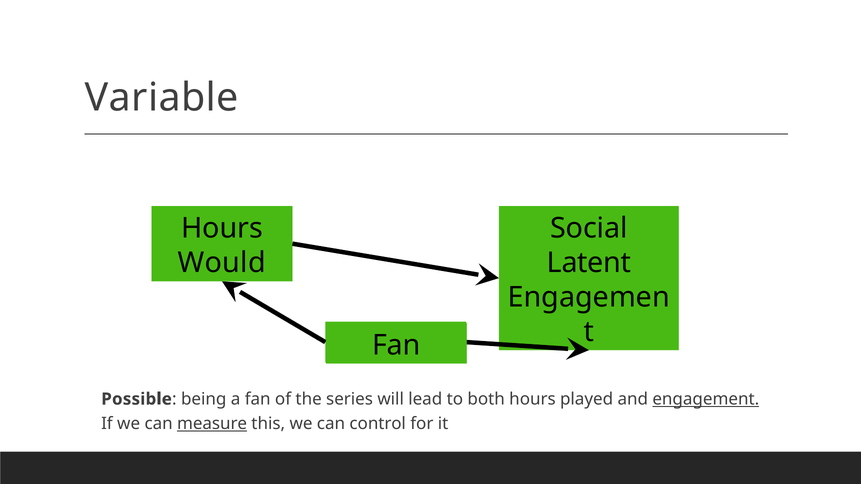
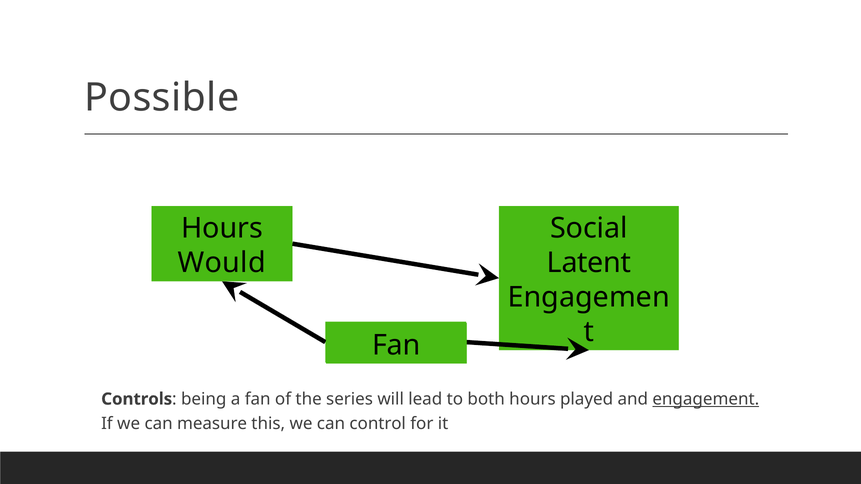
Variable: Variable -> Possible (162, 98)
Possible: Possible -> Controls (137, 399)
measure underline: present -> none (212, 424)
